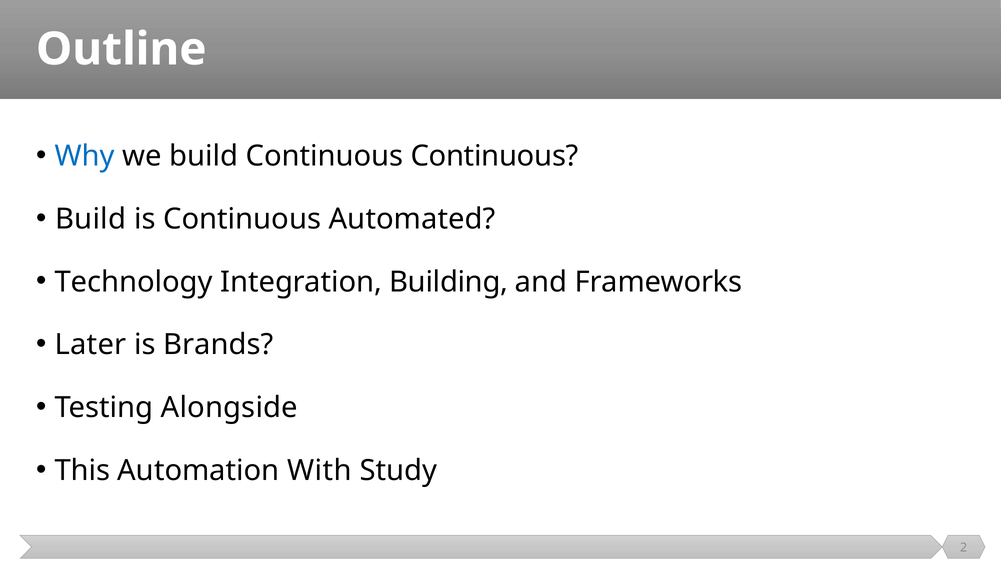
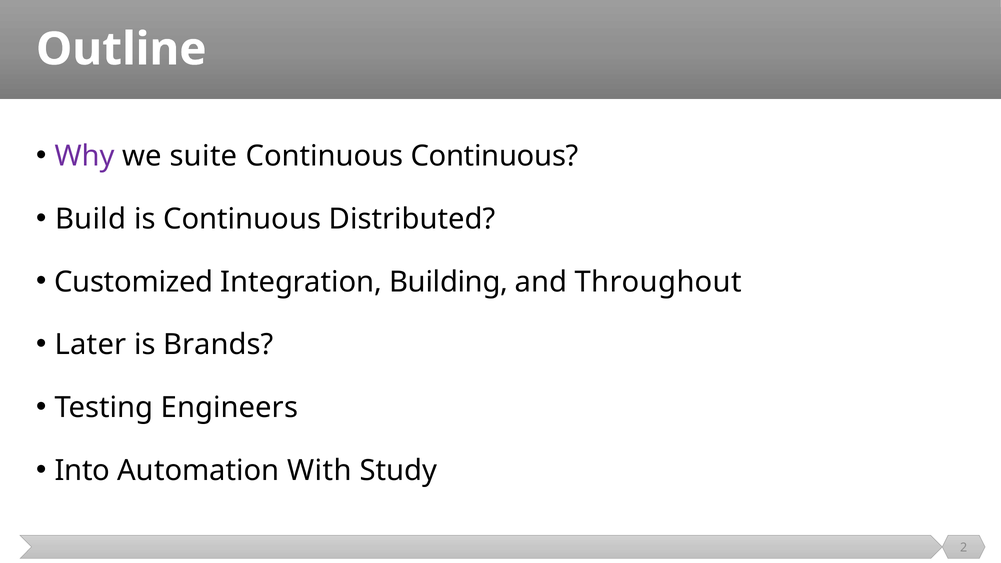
Why colour: blue -> purple (85, 156)
we build: build -> suite (204, 156)
Automated: Automated -> Distributed (412, 219)
Technology: Technology -> Customized (134, 282)
Frameworks: Frameworks -> Throughout (658, 282)
Alongside: Alongside -> Engineers (229, 408)
This: This -> Into (82, 471)
